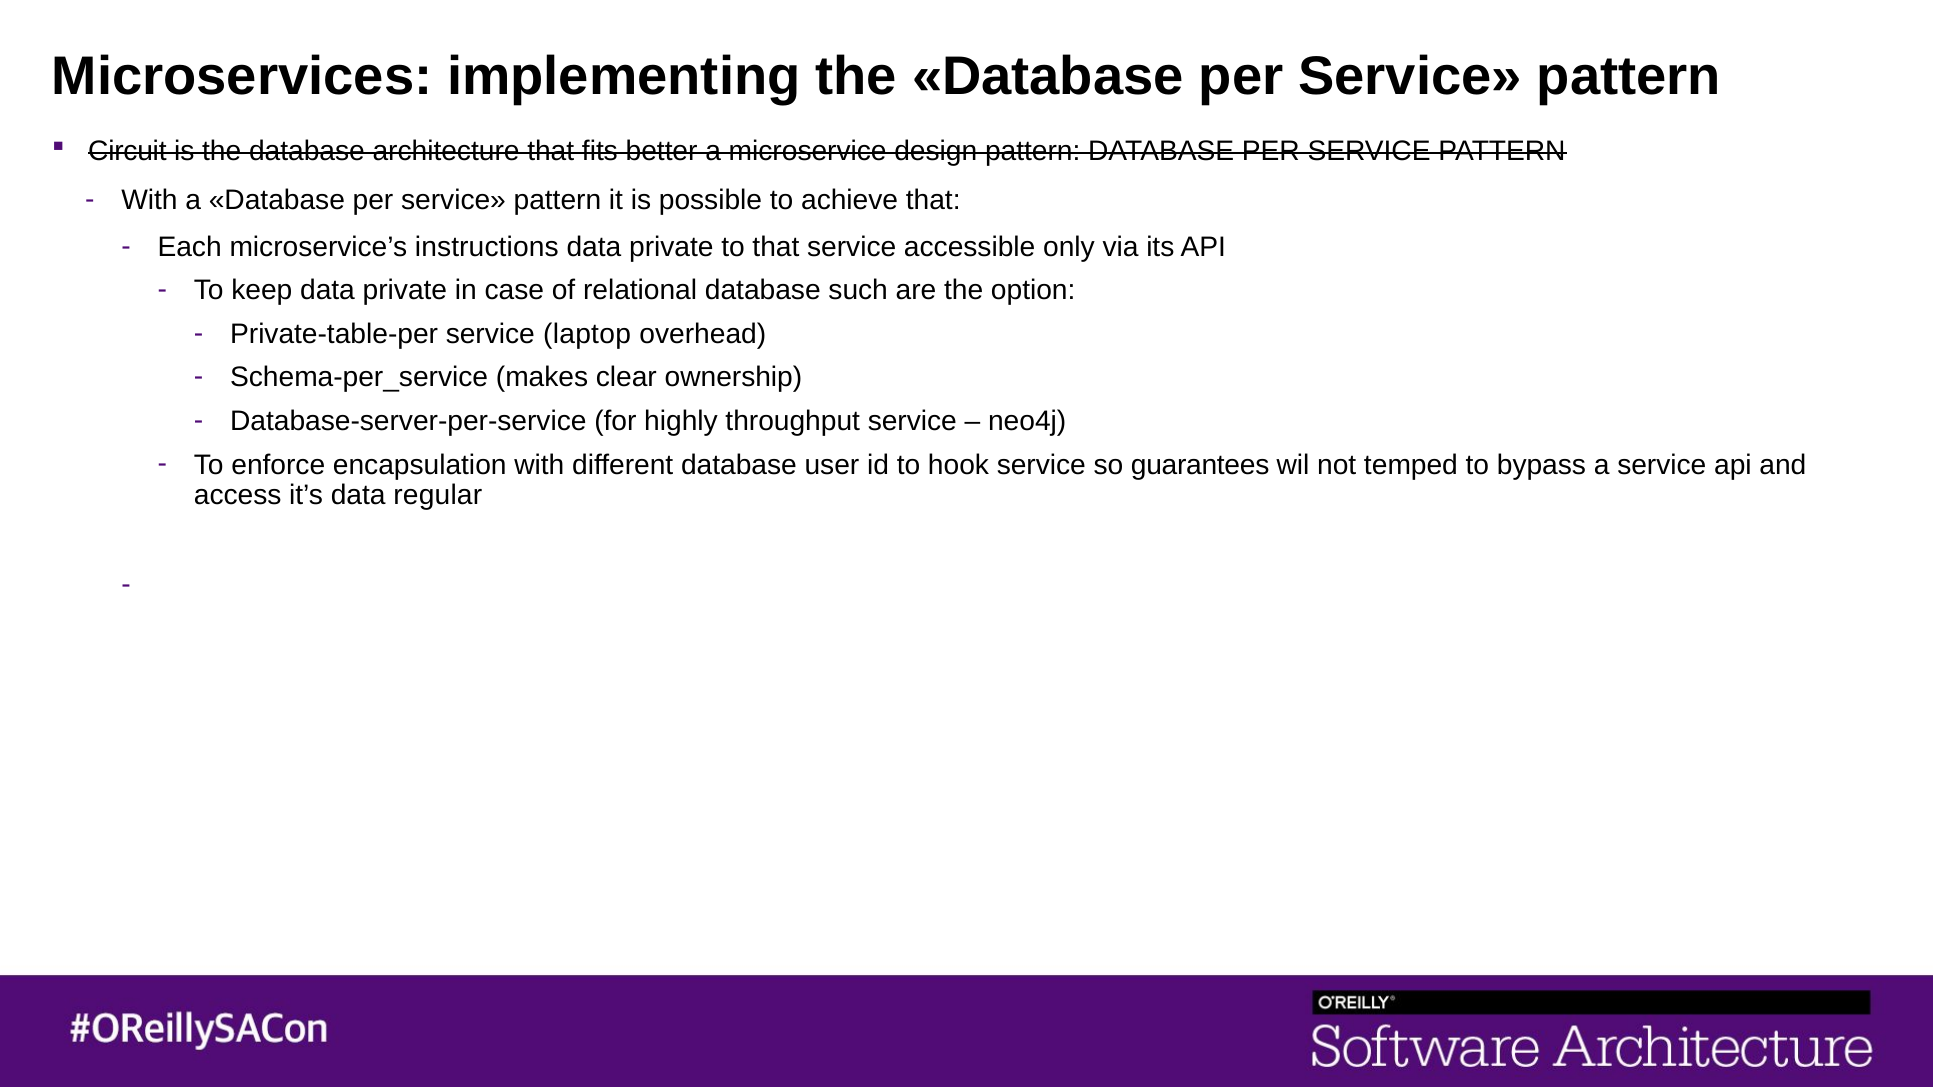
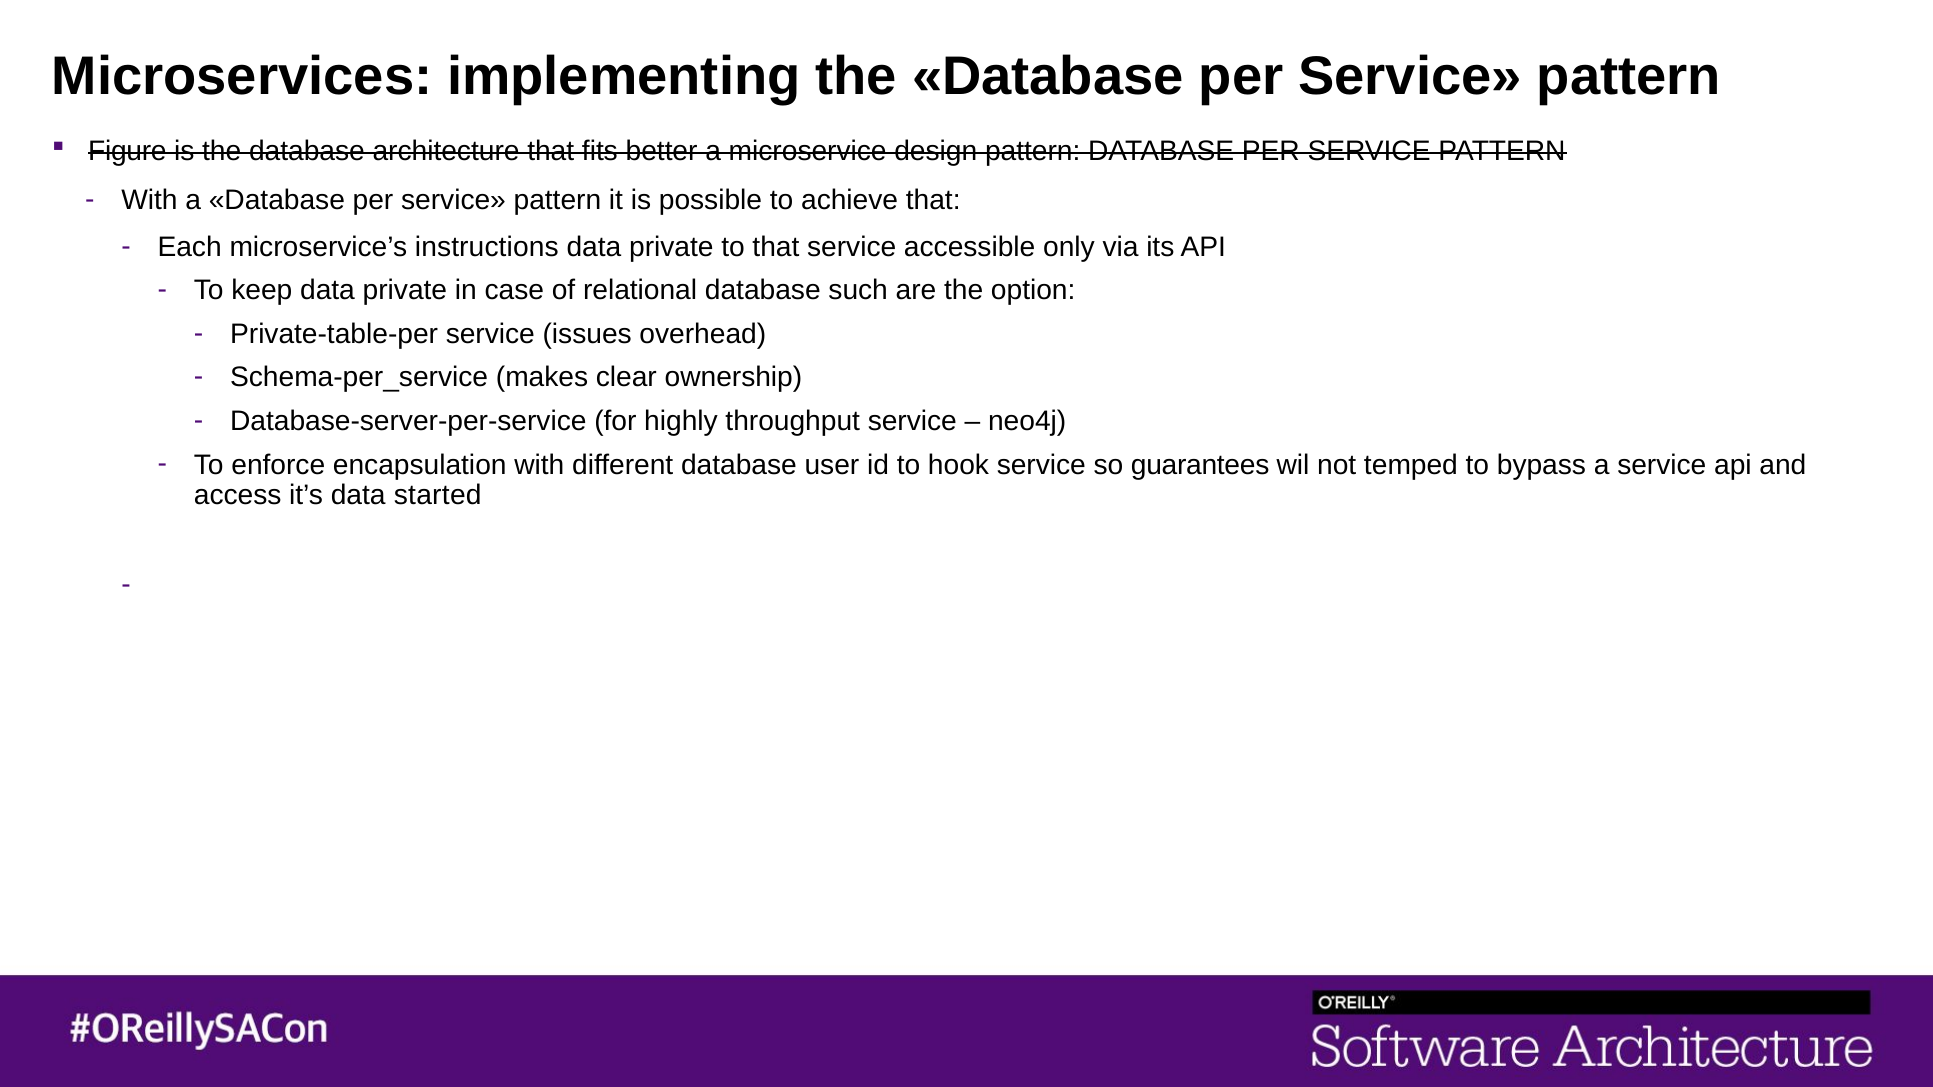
Circuit: Circuit -> Figure (127, 151)
laptop: laptop -> issues (587, 334)
regular: regular -> started (438, 495)
